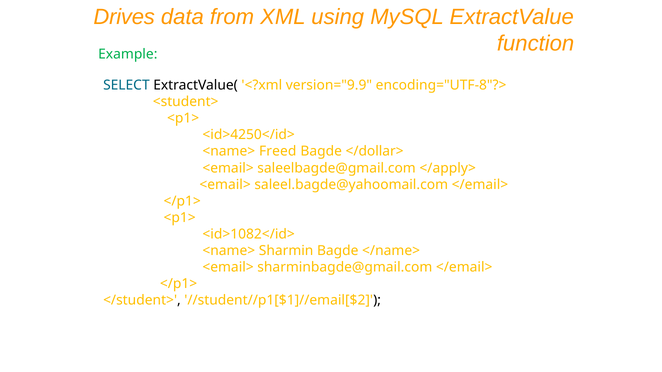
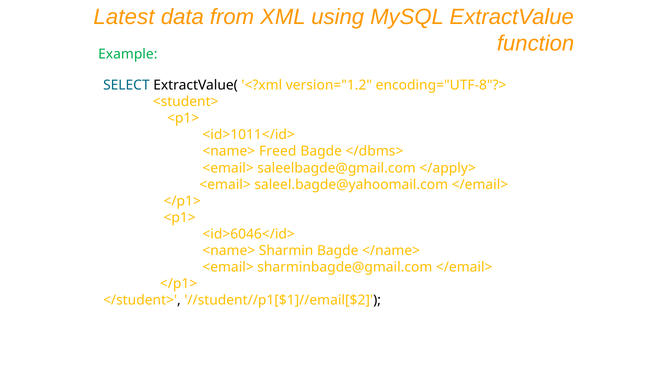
Drives: Drives -> Latest (124, 17)
version="9.9: version="9.9 -> version="1.2 (329, 85)
<id>4250</id>: <id>4250</id> -> <id>1011</id> (249, 135)
</dollar>: </dollar> -> </dbms> (375, 152)
<id>1082</id>: <id>1082</id> -> <id>6046</id> (249, 234)
